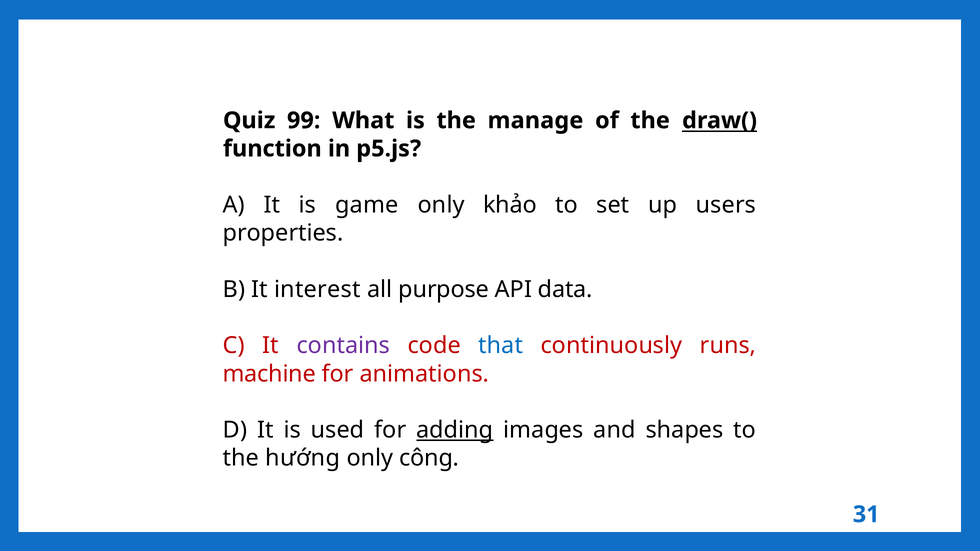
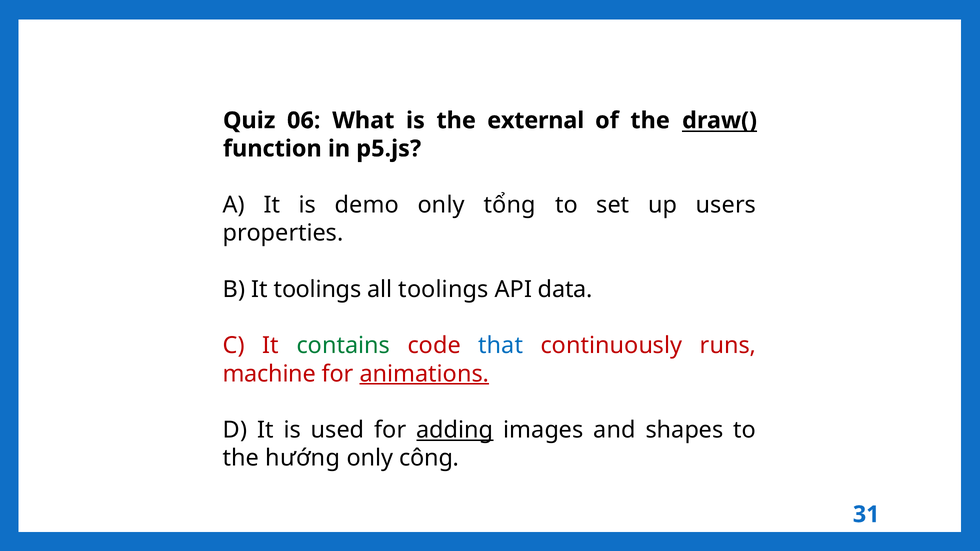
99: 99 -> 06 (304, 121)
manage: manage -> external (536, 121)
game: game -> demo (367, 205)
khảo: khảo -> tổng (510, 205)
It interest: interest -> toolings (318, 289)
all purpose: purpose -> toolings (444, 289)
contains colour: purple -> green (343, 346)
animations underline: none -> present (424, 374)
